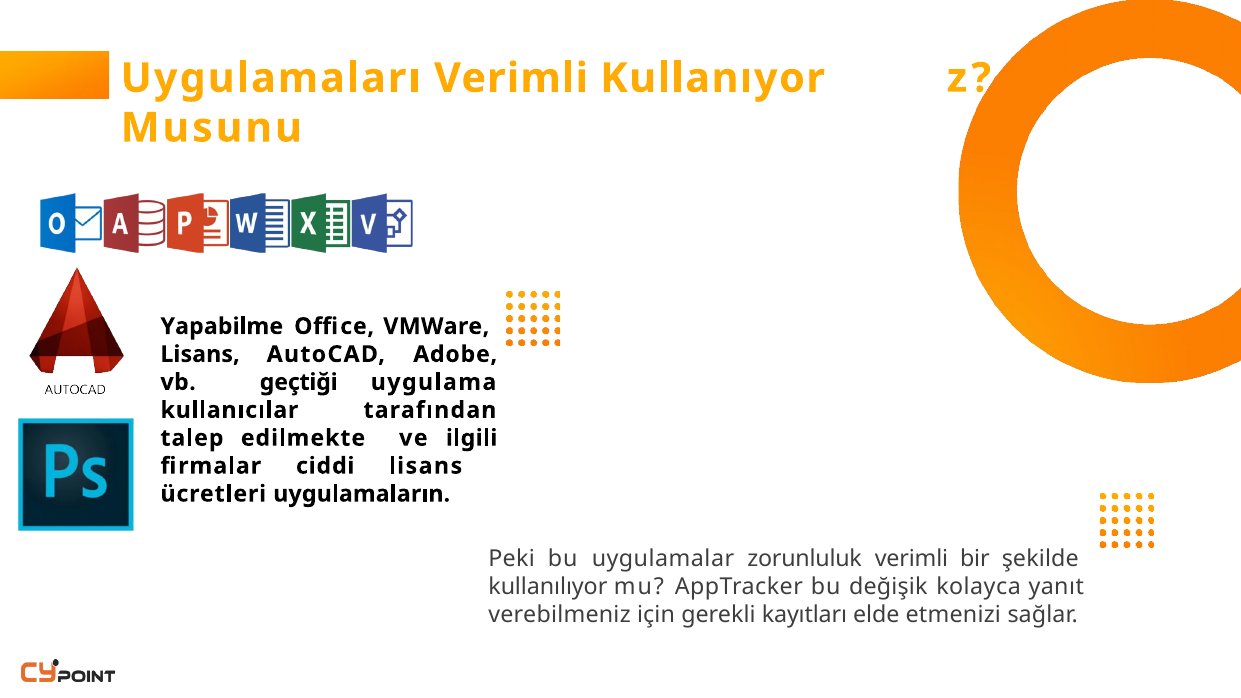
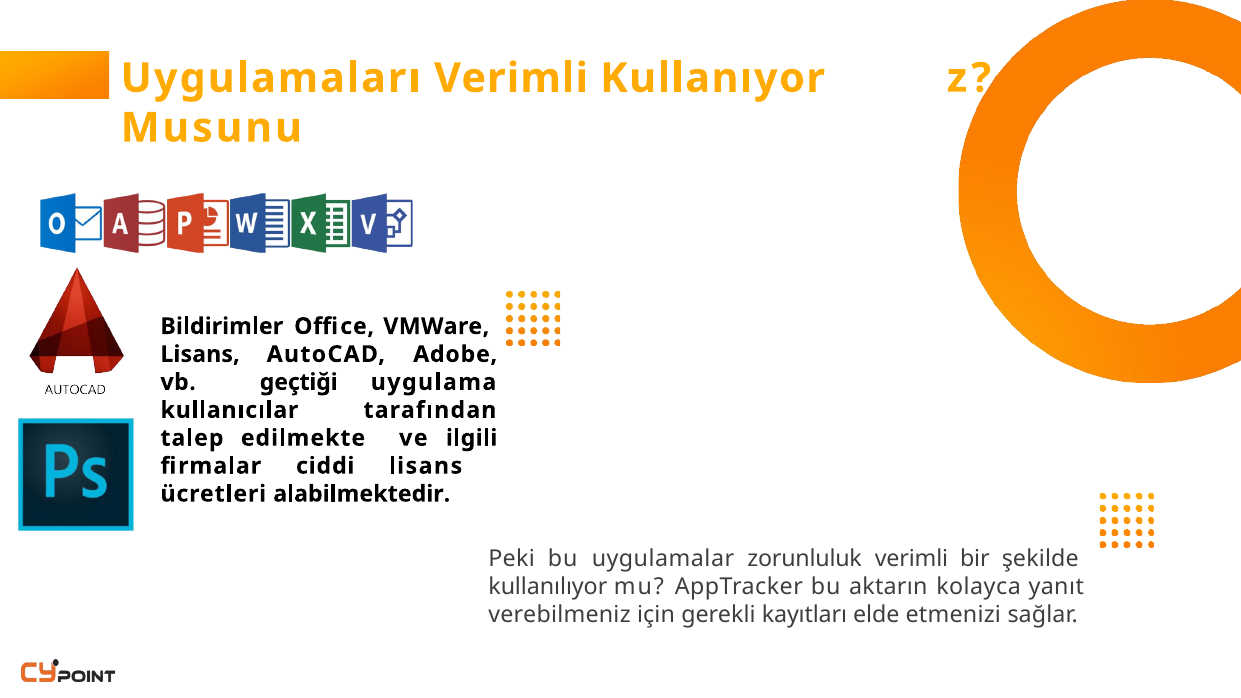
Yapabilme: Yapabilme -> Bildirimler (222, 326)
uygulamaların: uygulamaların -> alabilmektedir (362, 494)
değişik: değişik -> aktarın (888, 587)
